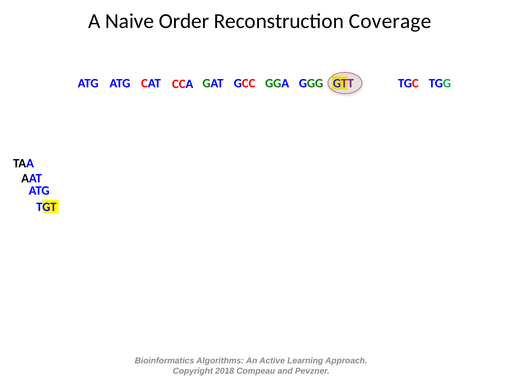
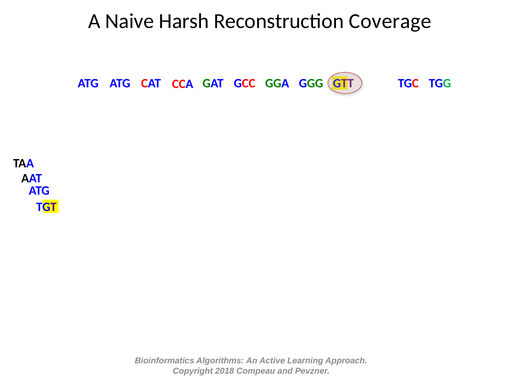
Order: Order -> Harsh (184, 21)
